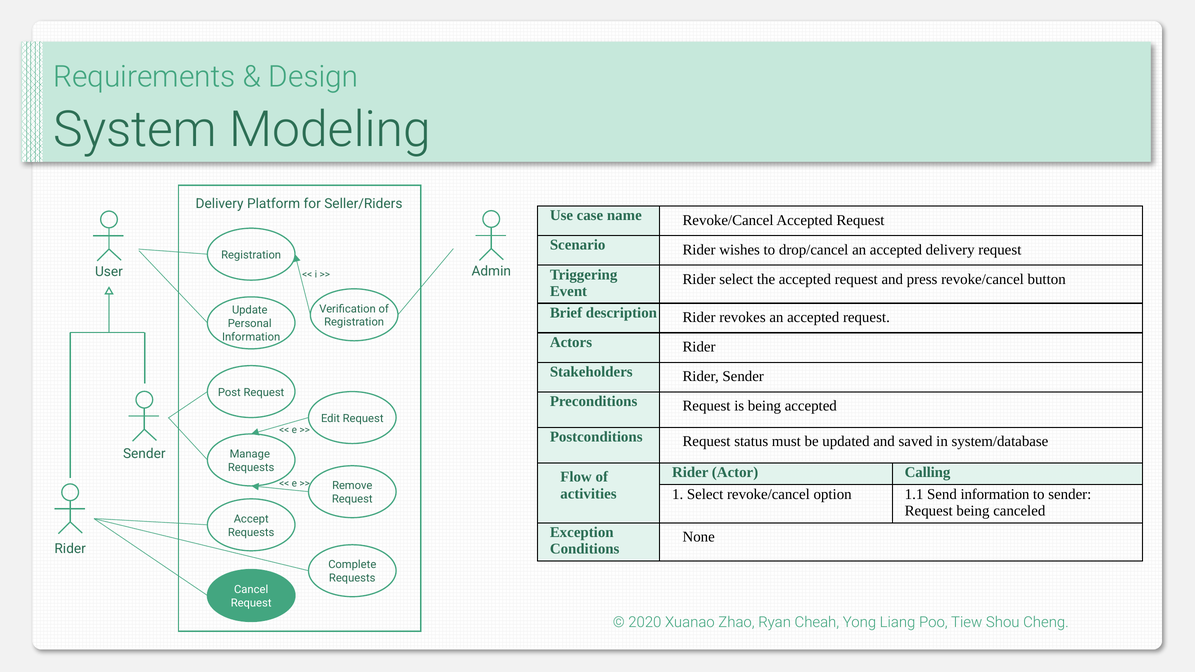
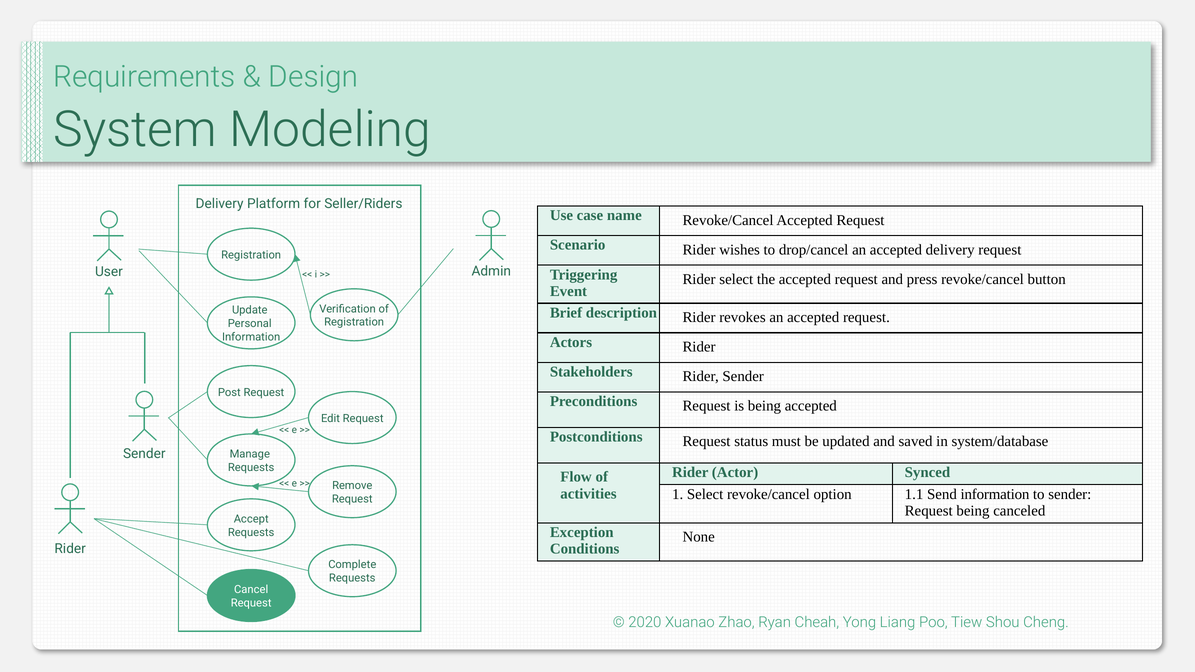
Calling: Calling -> Synced (927, 472)
